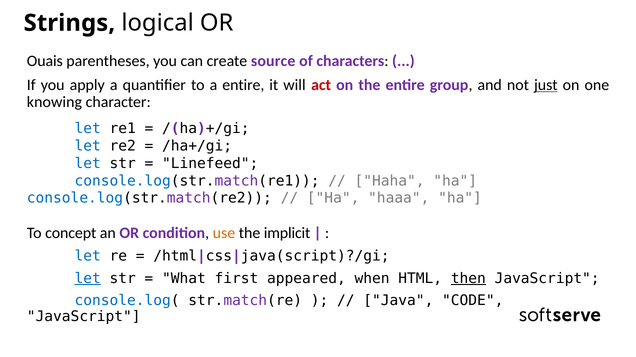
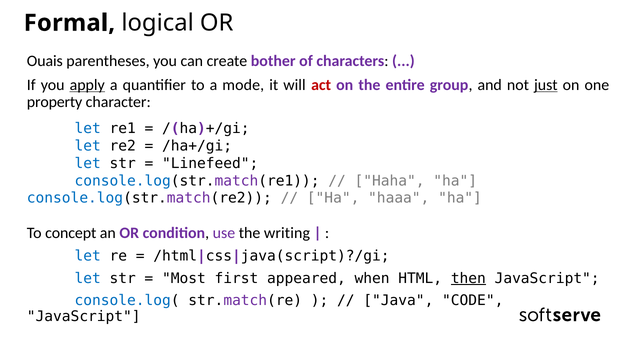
Strings: Strings -> Formal (69, 23)
source: source -> bother (273, 61)
apply underline: none -> present (87, 85)
a entire: entire -> mode (243, 85)
knowing: knowing -> property (55, 102)
use colour: orange -> purple (224, 233)
implicit: implicit -> writing (287, 233)
let underline: present -> none (88, 279)
What: What -> Most (184, 279)
